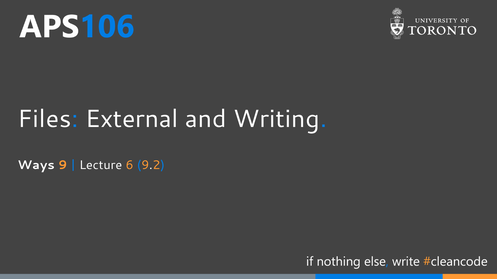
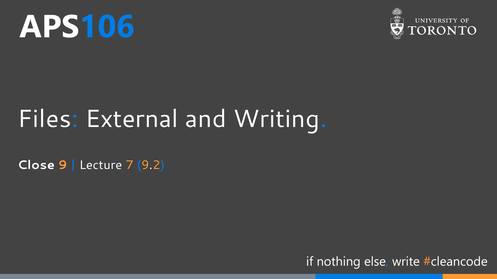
Ways: Ways -> Close (36, 165)
6: 6 -> 7 (130, 165)
